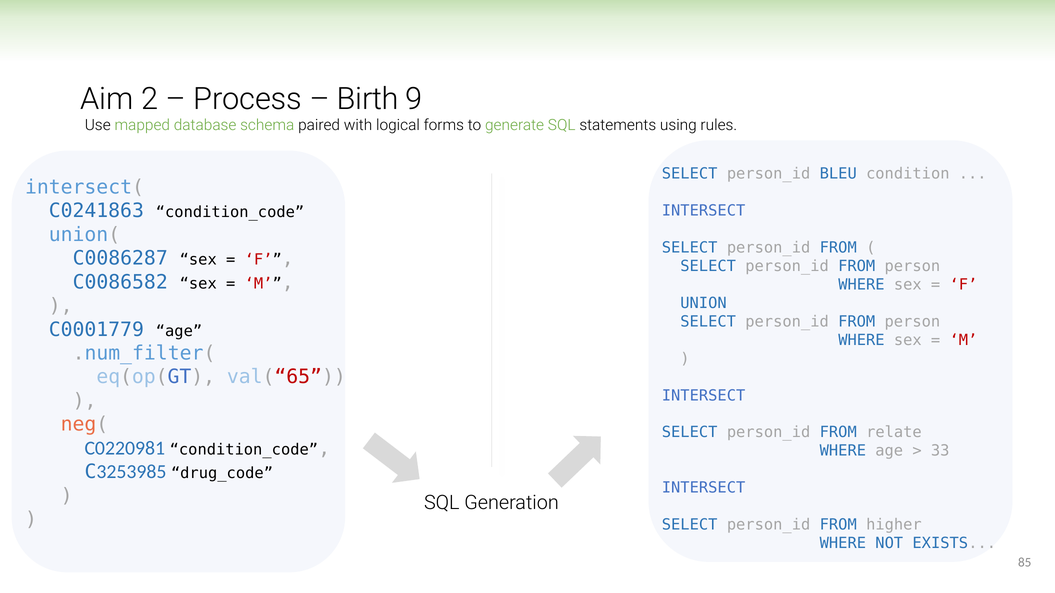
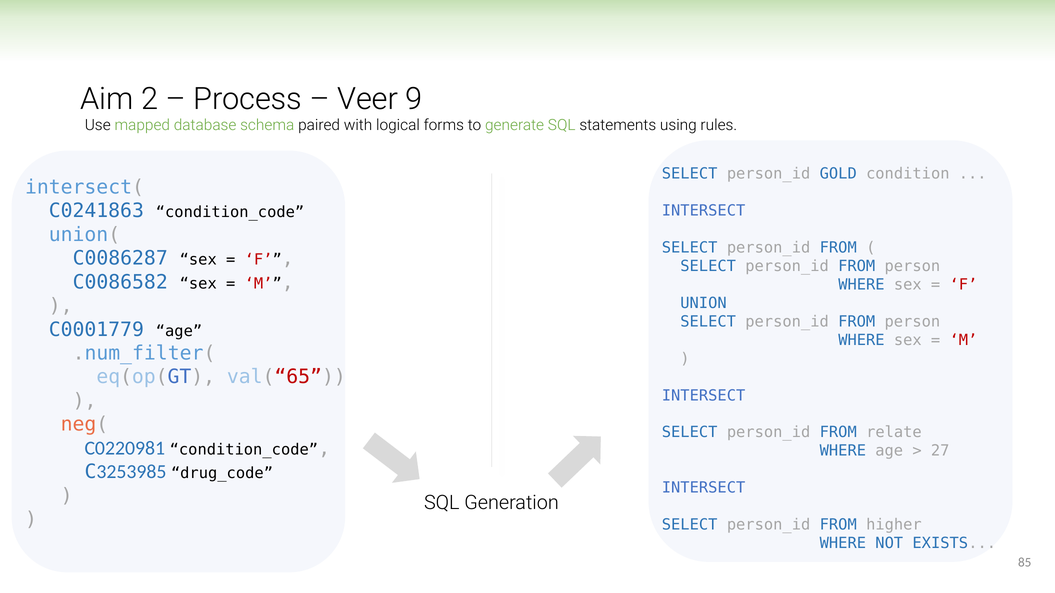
Birth: Birth -> Veer (368, 99)
BLEU: BLEU -> GOLD (838, 174)
33: 33 -> 27 (940, 451)
